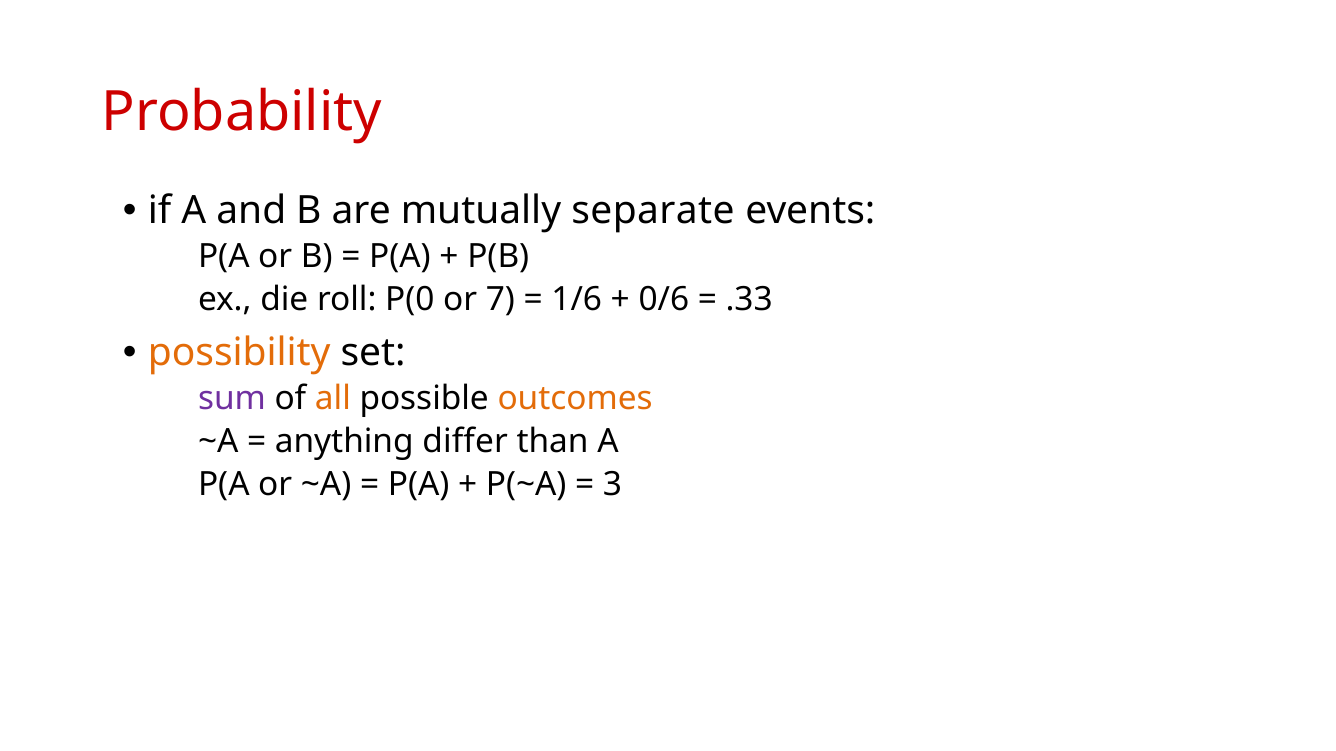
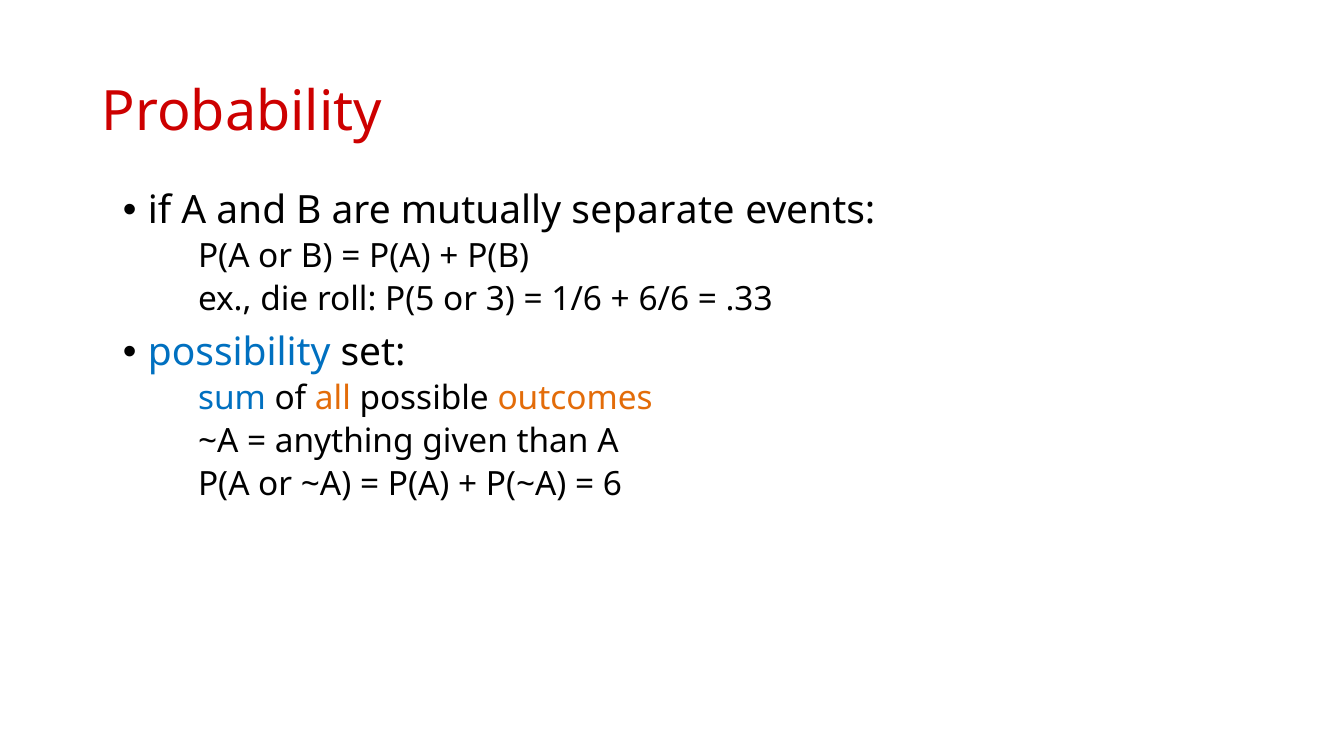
P(0: P(0 -> P(5 (410, 300)
7: 7 -> 3 (500, 300)
0/6: 0/6 -> 6/6 (664, 300)
possibility colour: orange -> blue (239, 353)
sum colour: purple -> blue (232, 399)
differ: differ -> given (465, 442)
3: 3 -> 6 (612, 485)
